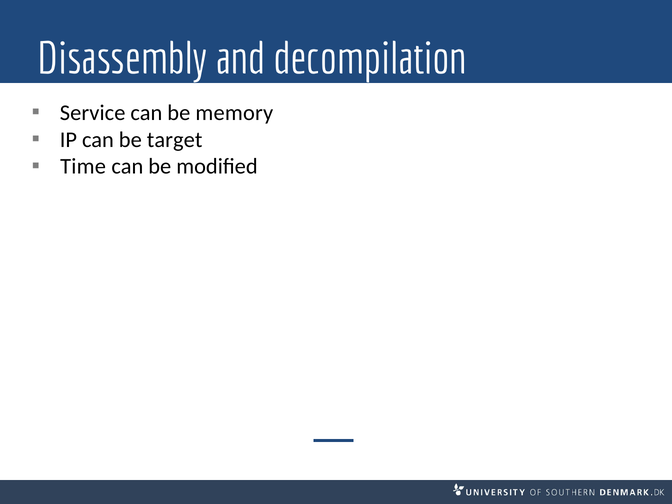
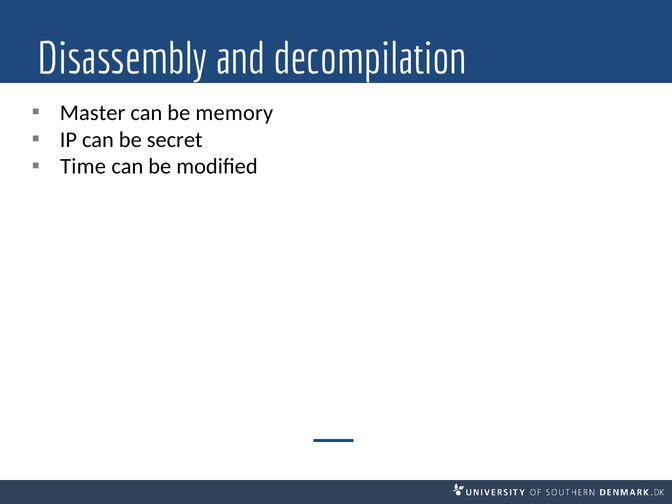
Service: Service -> Master (93, 113)
target: target -> secret (175, 140)
